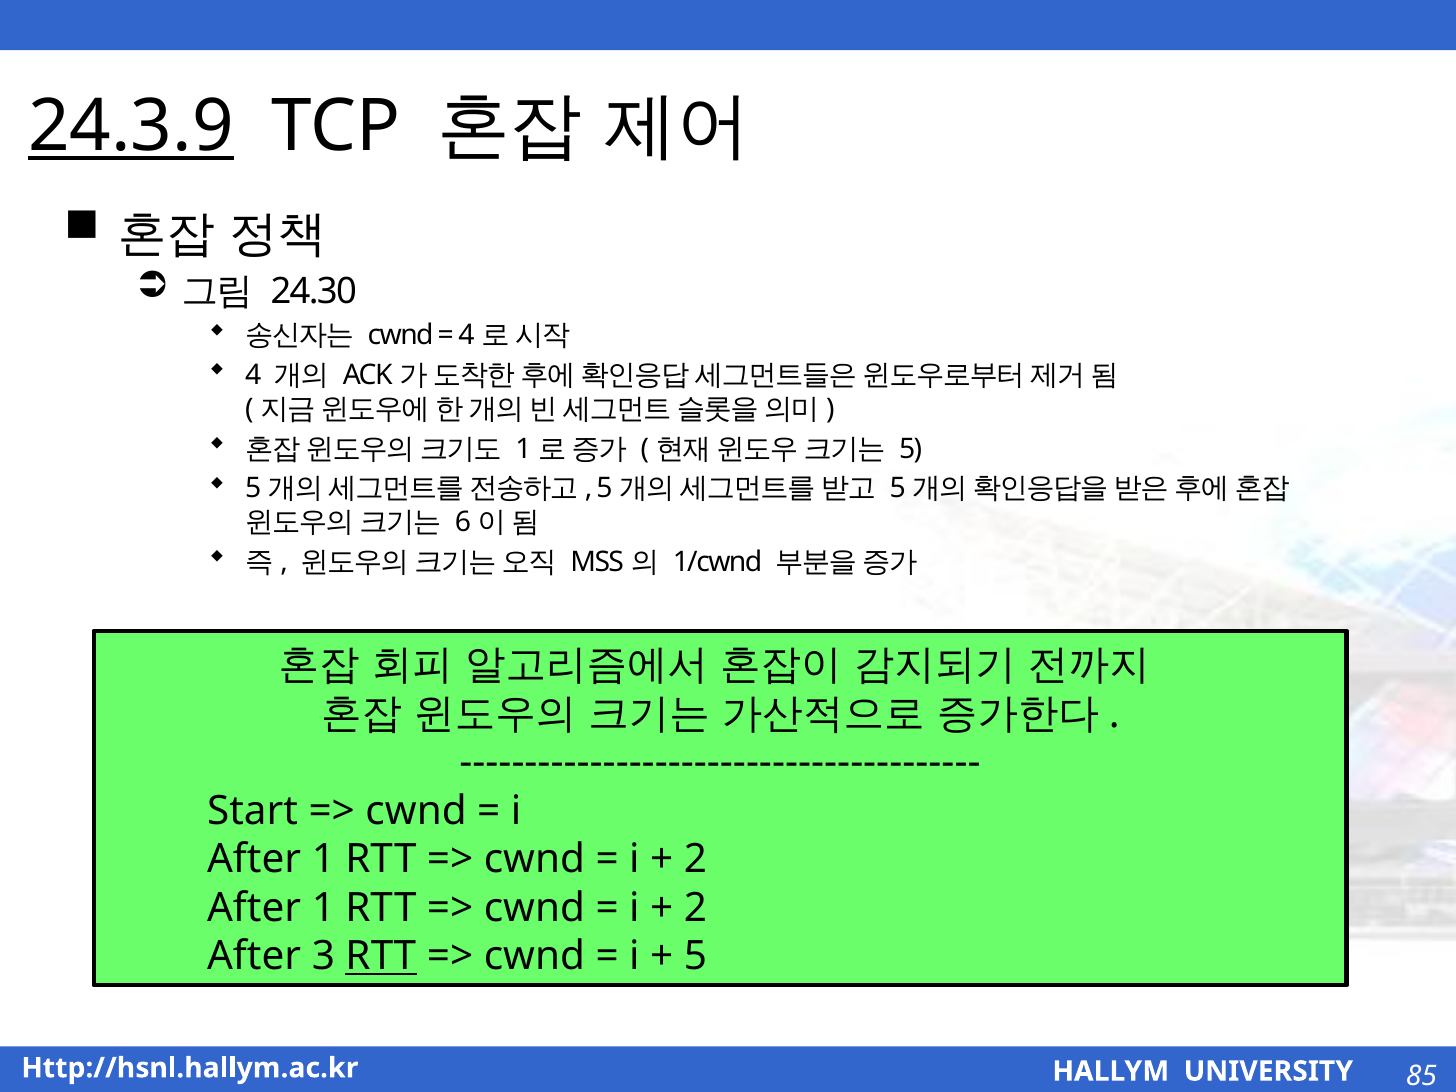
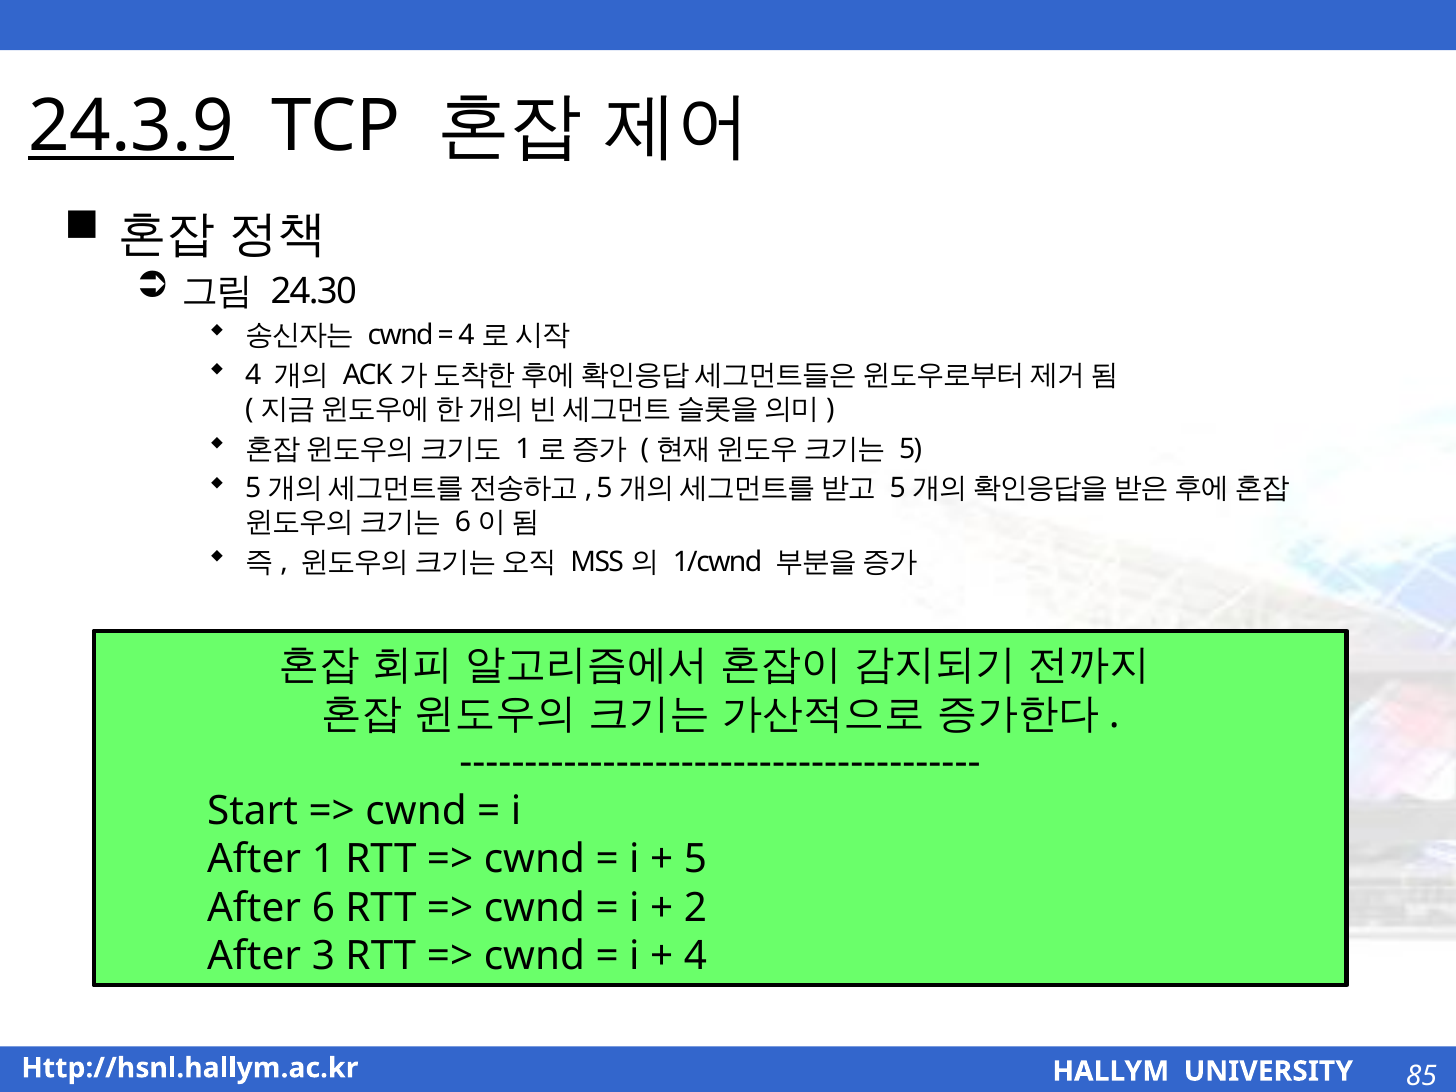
2: 2 -> 5 (695, 859)
1: 1 -> 6 (323, 908)
RTT underline: present -> none (381, 957)
5: 5 -> 4 (695, 957)
